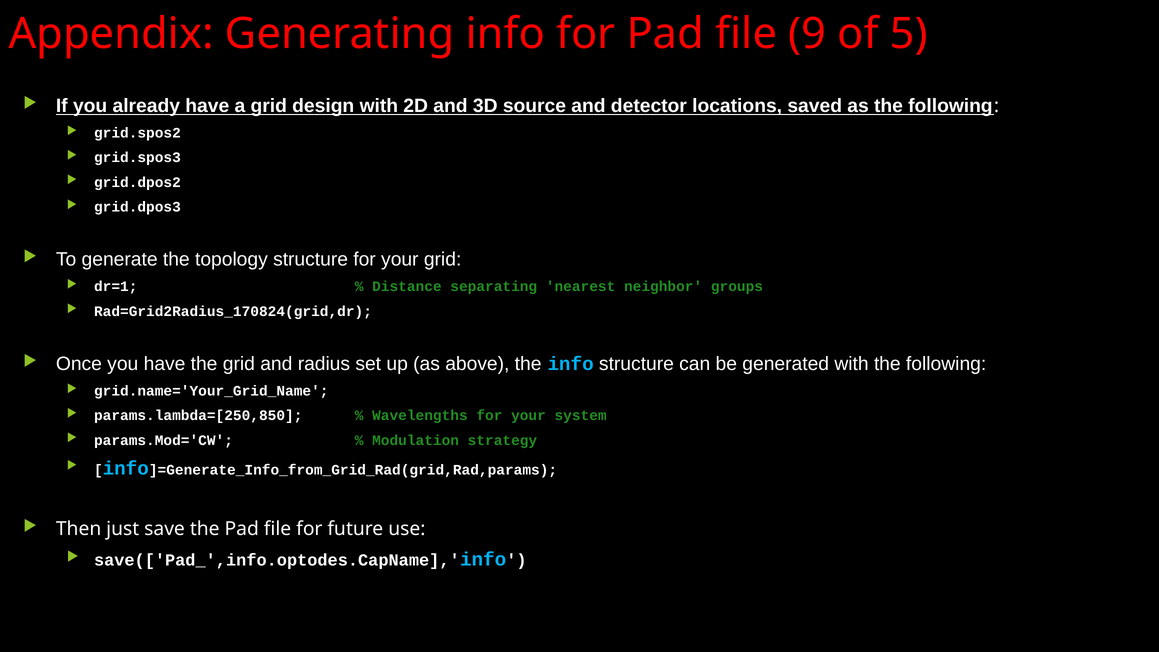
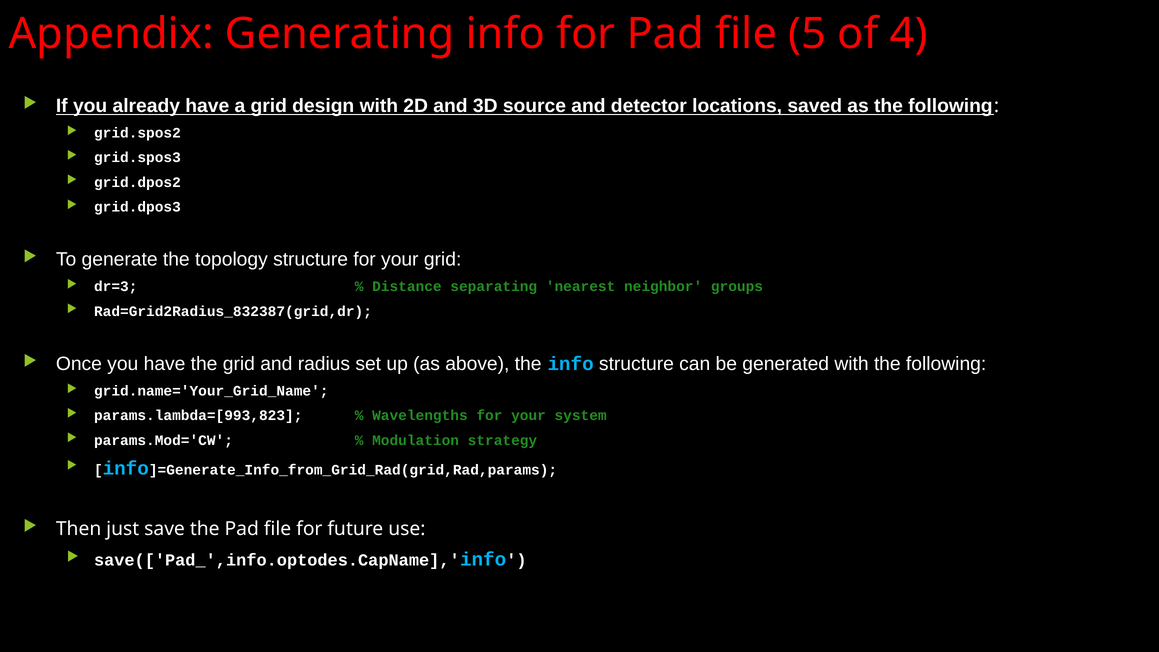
9: 9 -> 5 (807, 34)
5: 5 -> 4 (909, 34)
dr=1: dr=1 -> dr=3 (116, 287)
Rad=Grid2Radius_170824(grid,dr: Rad=Grid2Radius_170824(grid,dr -> Rad=Grid2Radius_832387(grid,dr (233, 311)
params.lambda=[250,850: params.lambda=[250,850 -> params.lambda=[993,823 (198, 416)
